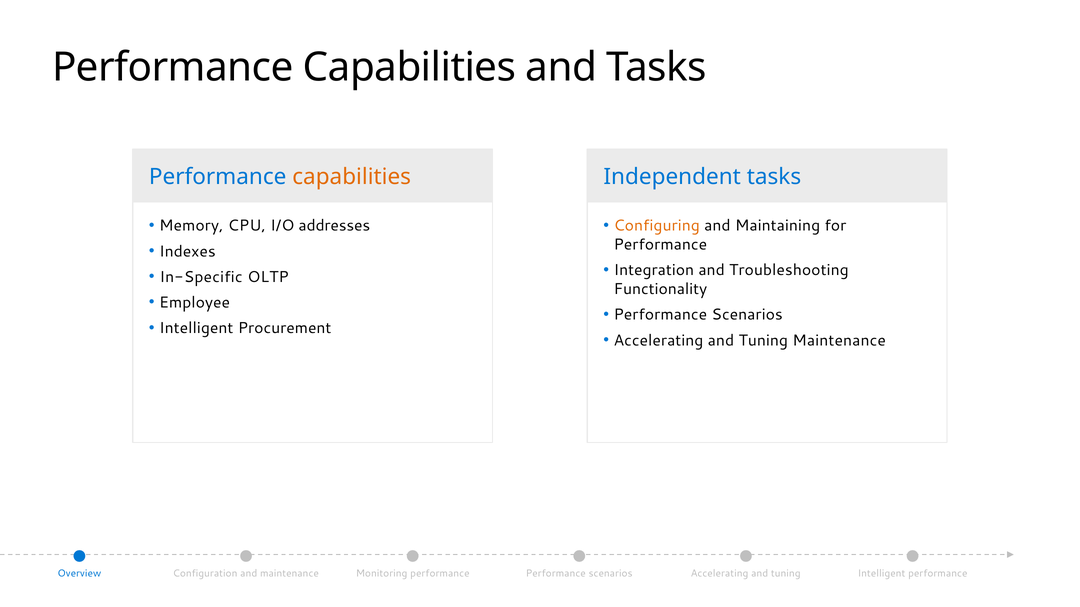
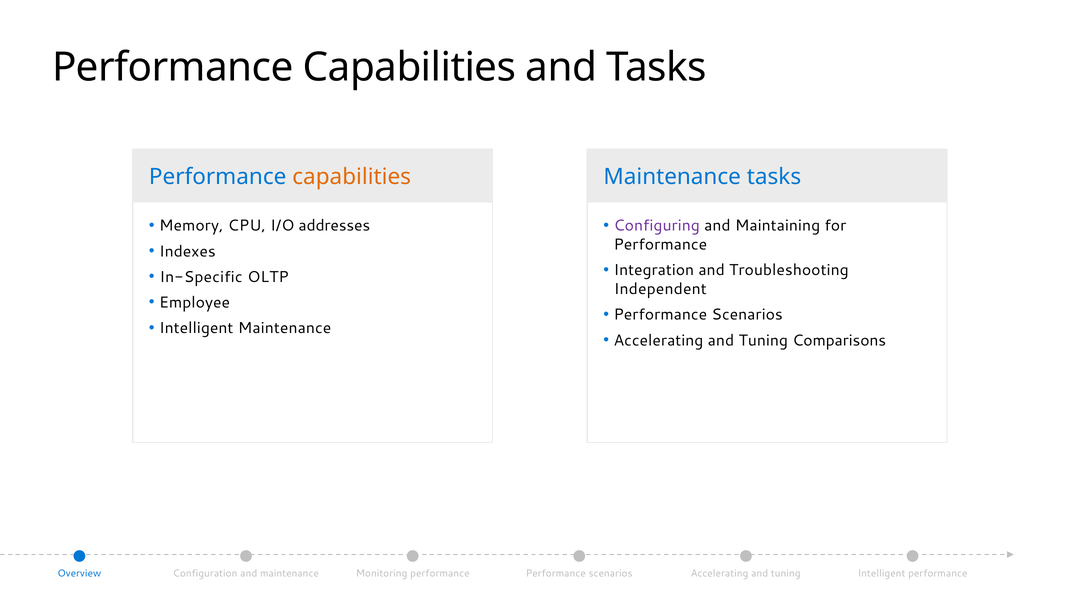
Independent: Independent -> Maintenance (672, 177)
Configuring colour: orange -> purple (657, 226)
Functionality: Functionality -> Independent (660, 289)
Intelligent Procurement: Procurement -> Maintenance (285, 329)
Tuning Maintenance: Maintenance -> Comparisons (839, 341)
